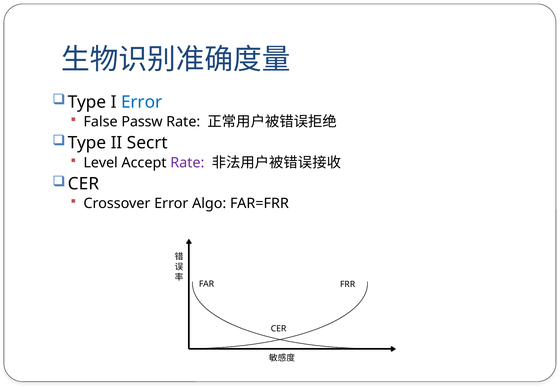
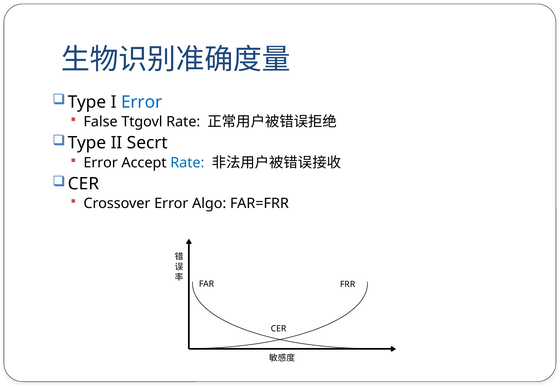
Passw: Passw -> Ttgovl (142, 122)
Level: Level -> Error (101, 163)
Rate colour: purple -> blue (187, 163)
